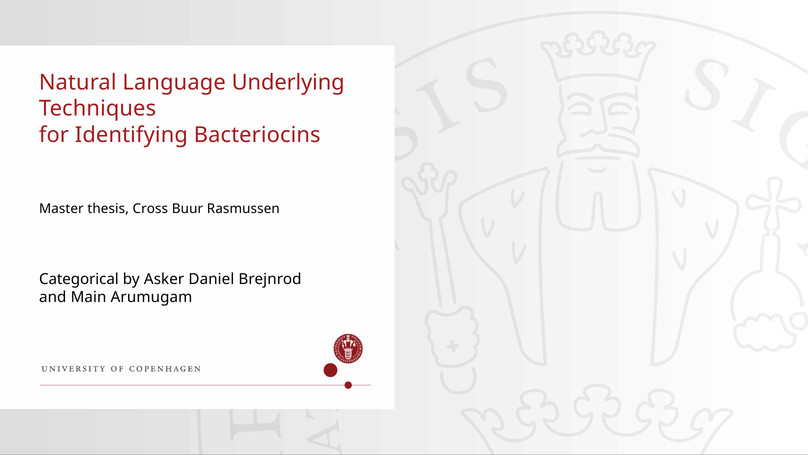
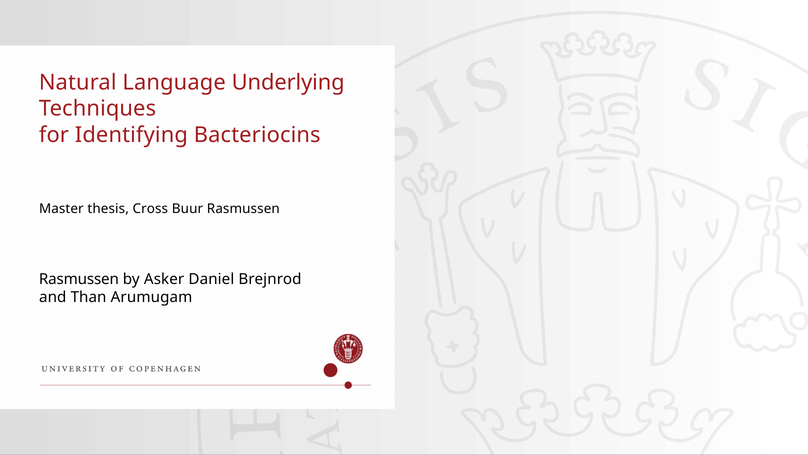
Categorical: Categorical -> Rasmussen (79, 279)
Main: Main -> Than (89, 297)
